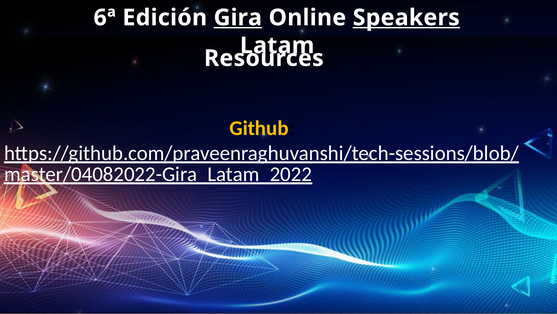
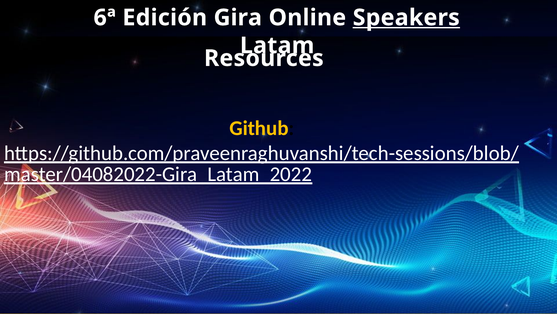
Gira underline: present -> none (238, 18)
